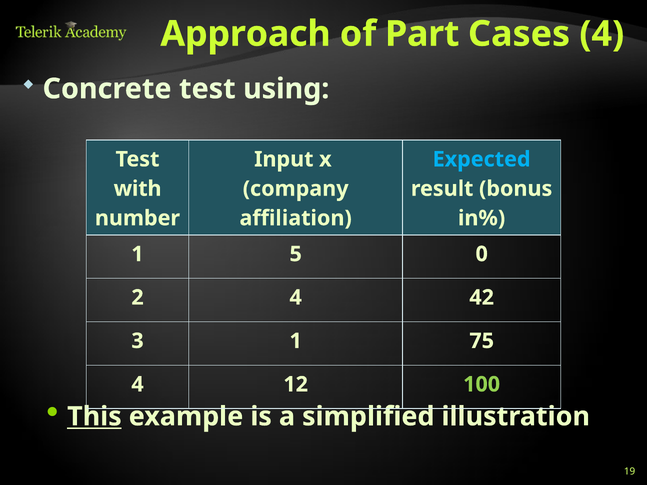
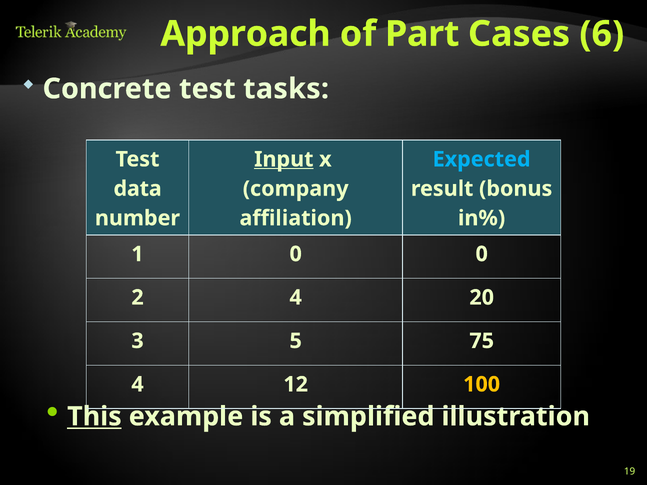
Cases 4: 4 -> 6 (602, 34)
using: using -> tasks (286, 89)
Input underline: none -> present (284, 159)
with: with -> data (138, 189)
1 5: 5 -> 0 (296, 254)
42: 42 -> 20 (482, 298)
3 1: 1 -> 5 (296, 341)
100 colour: light green -> yellow (482, 385)
